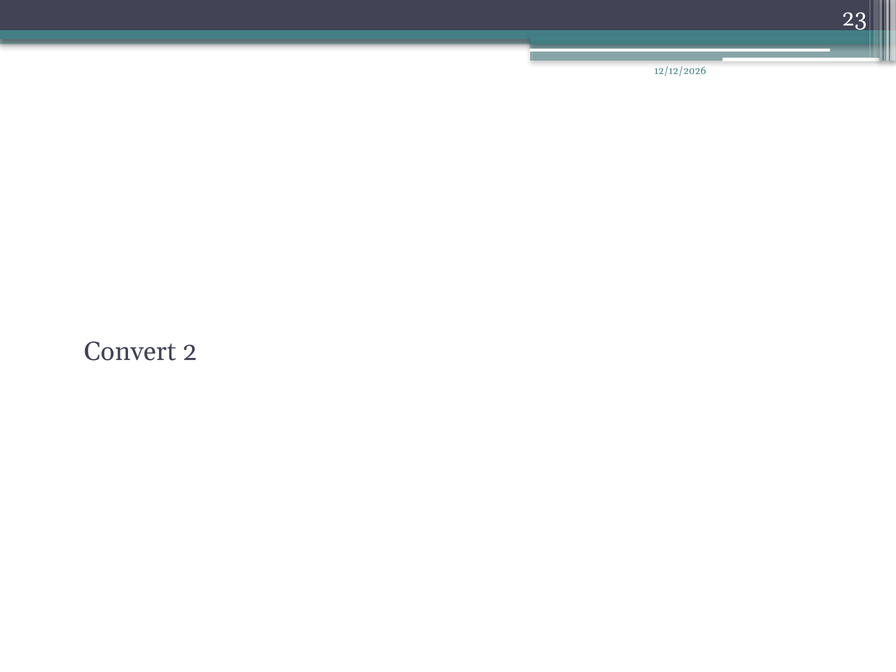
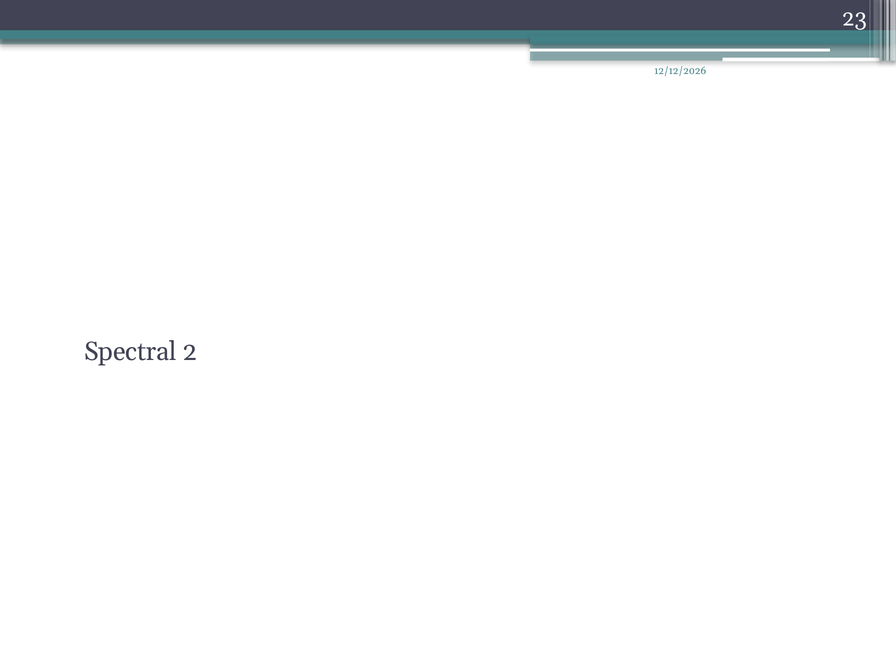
Convert: Convert -> Spectral (130, 352)
